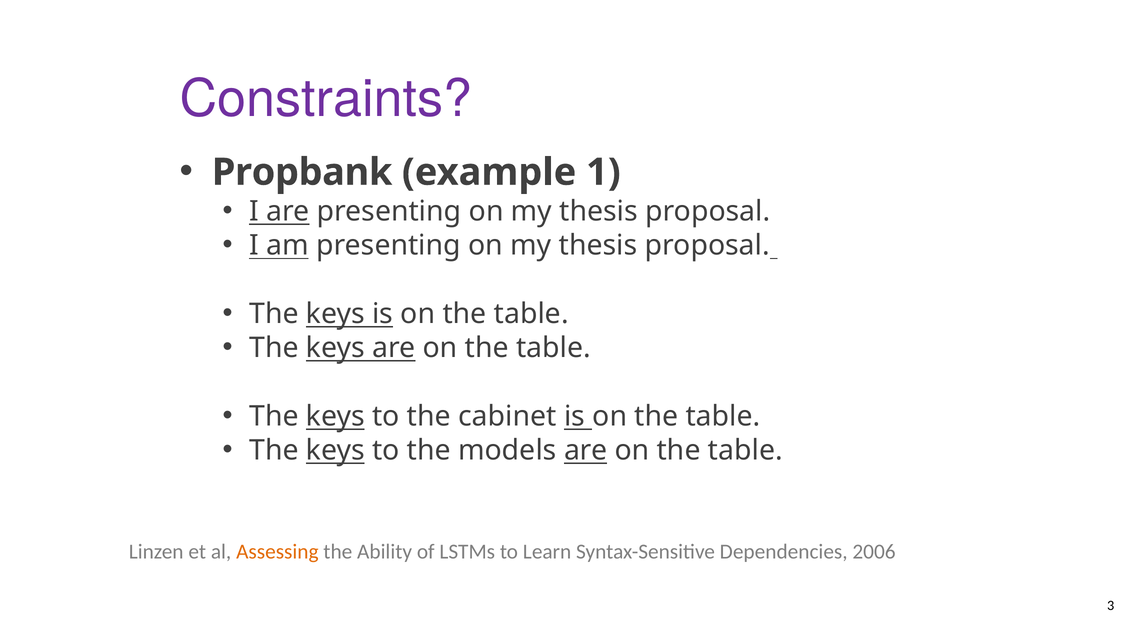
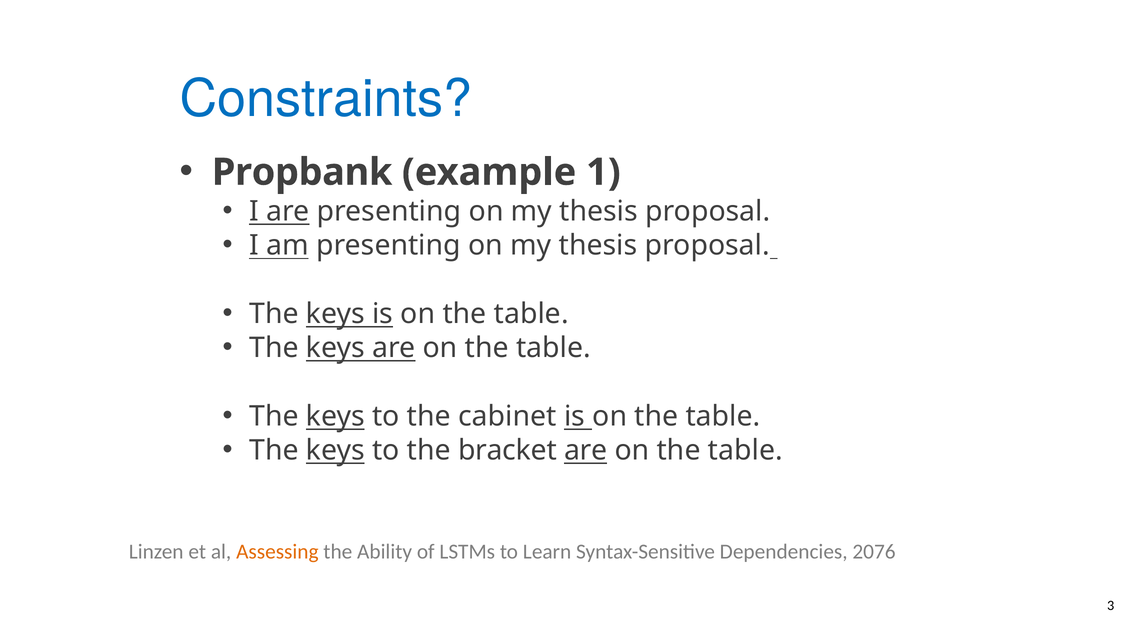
Constraints colour: purple -> blue (326, 99)
models: models -> bracket (507, 450)
2006: 2006 -> 2076 (874, 552)
